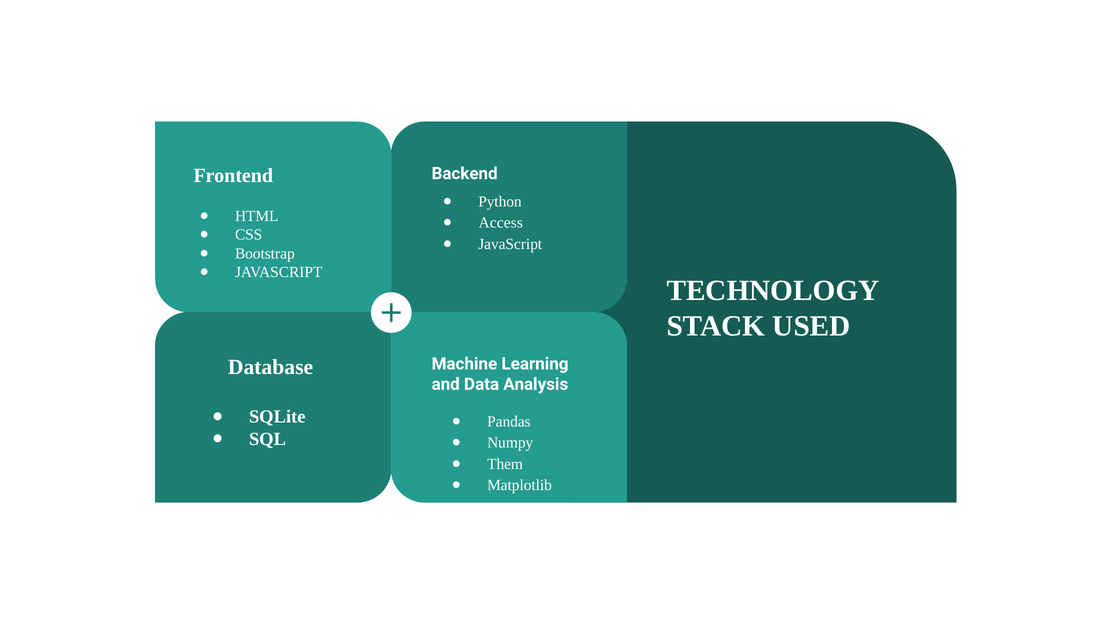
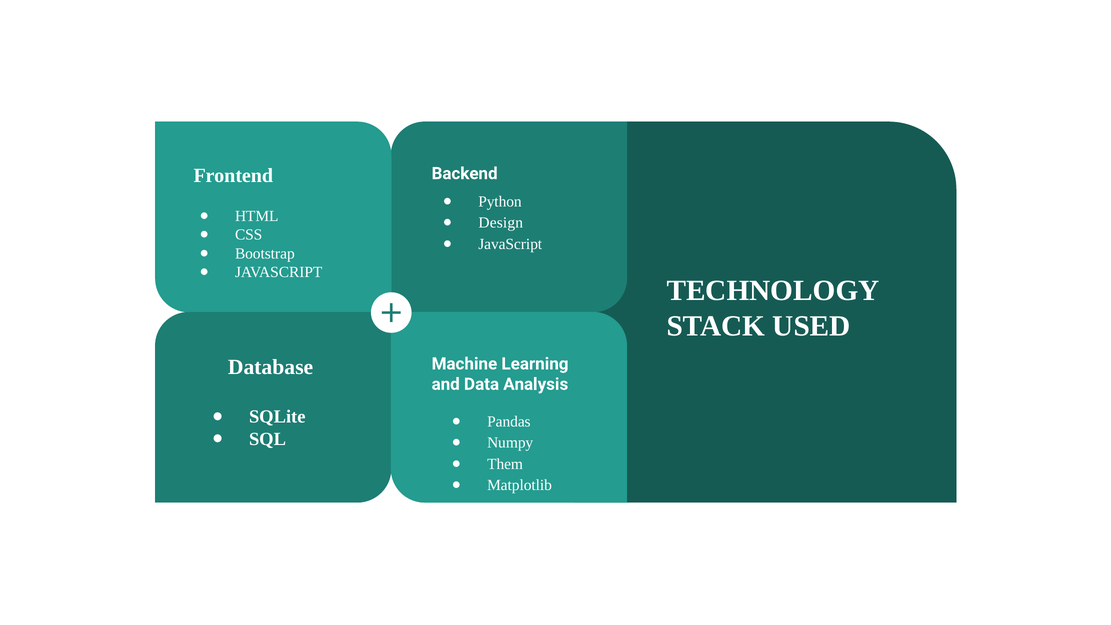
Access: Access -> Design (501, 223)
